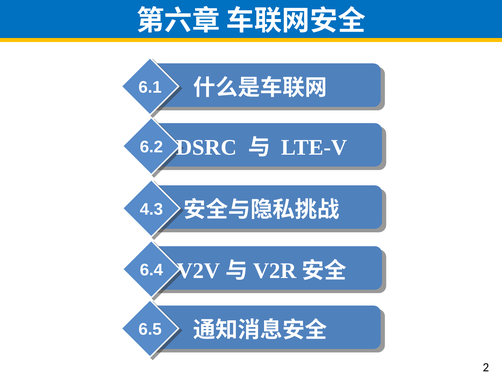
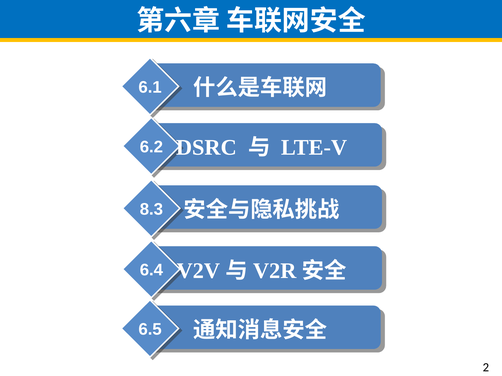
4.3: 4.3 -> 8.3 (151, 209)
